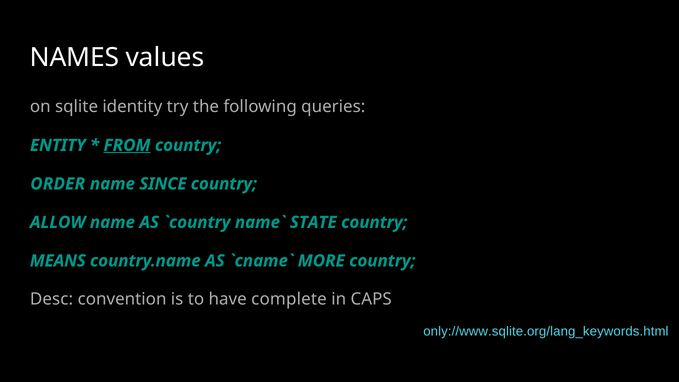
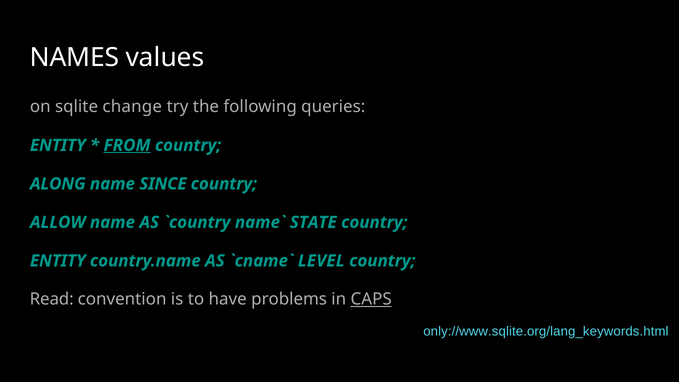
identity: identity -> change (132, 107)
ORDER: ORDER -> ALONG (58, 184)
MEANS: MEANS -> ENTITY (58, 261)
MORE: MORE -> LEVEL (321, 261)
Desc: Desc -> Read (52, 299)
complete: complete -> problems (289, 299)
CAPS underline: none -> present (371, 299)
